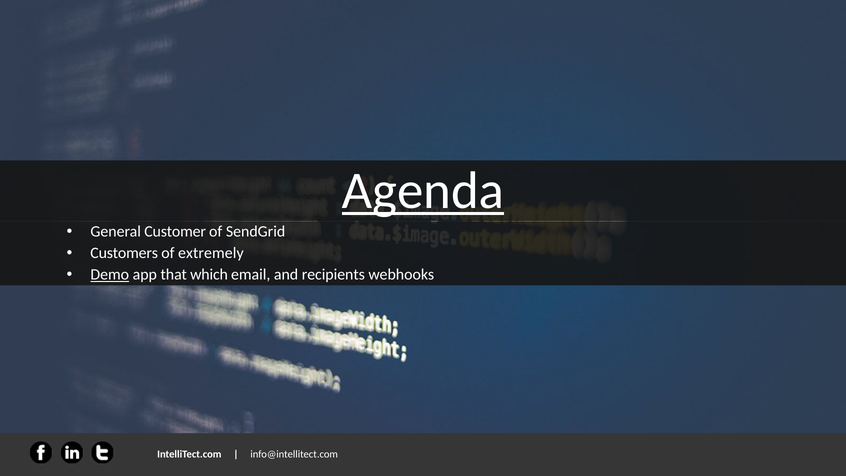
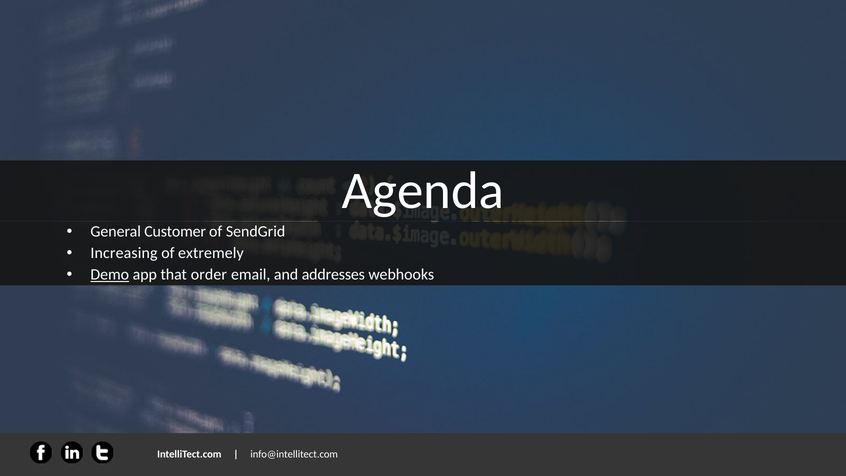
Agenda underline: present -> none (423, 191)
Customers: Customers -> Increasing (124, 253)
which: which -> order (209, 274)
recipients: recipients -> addresses (333, 274)
